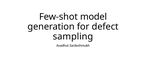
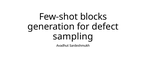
model: model -> blocks (94, 17)
